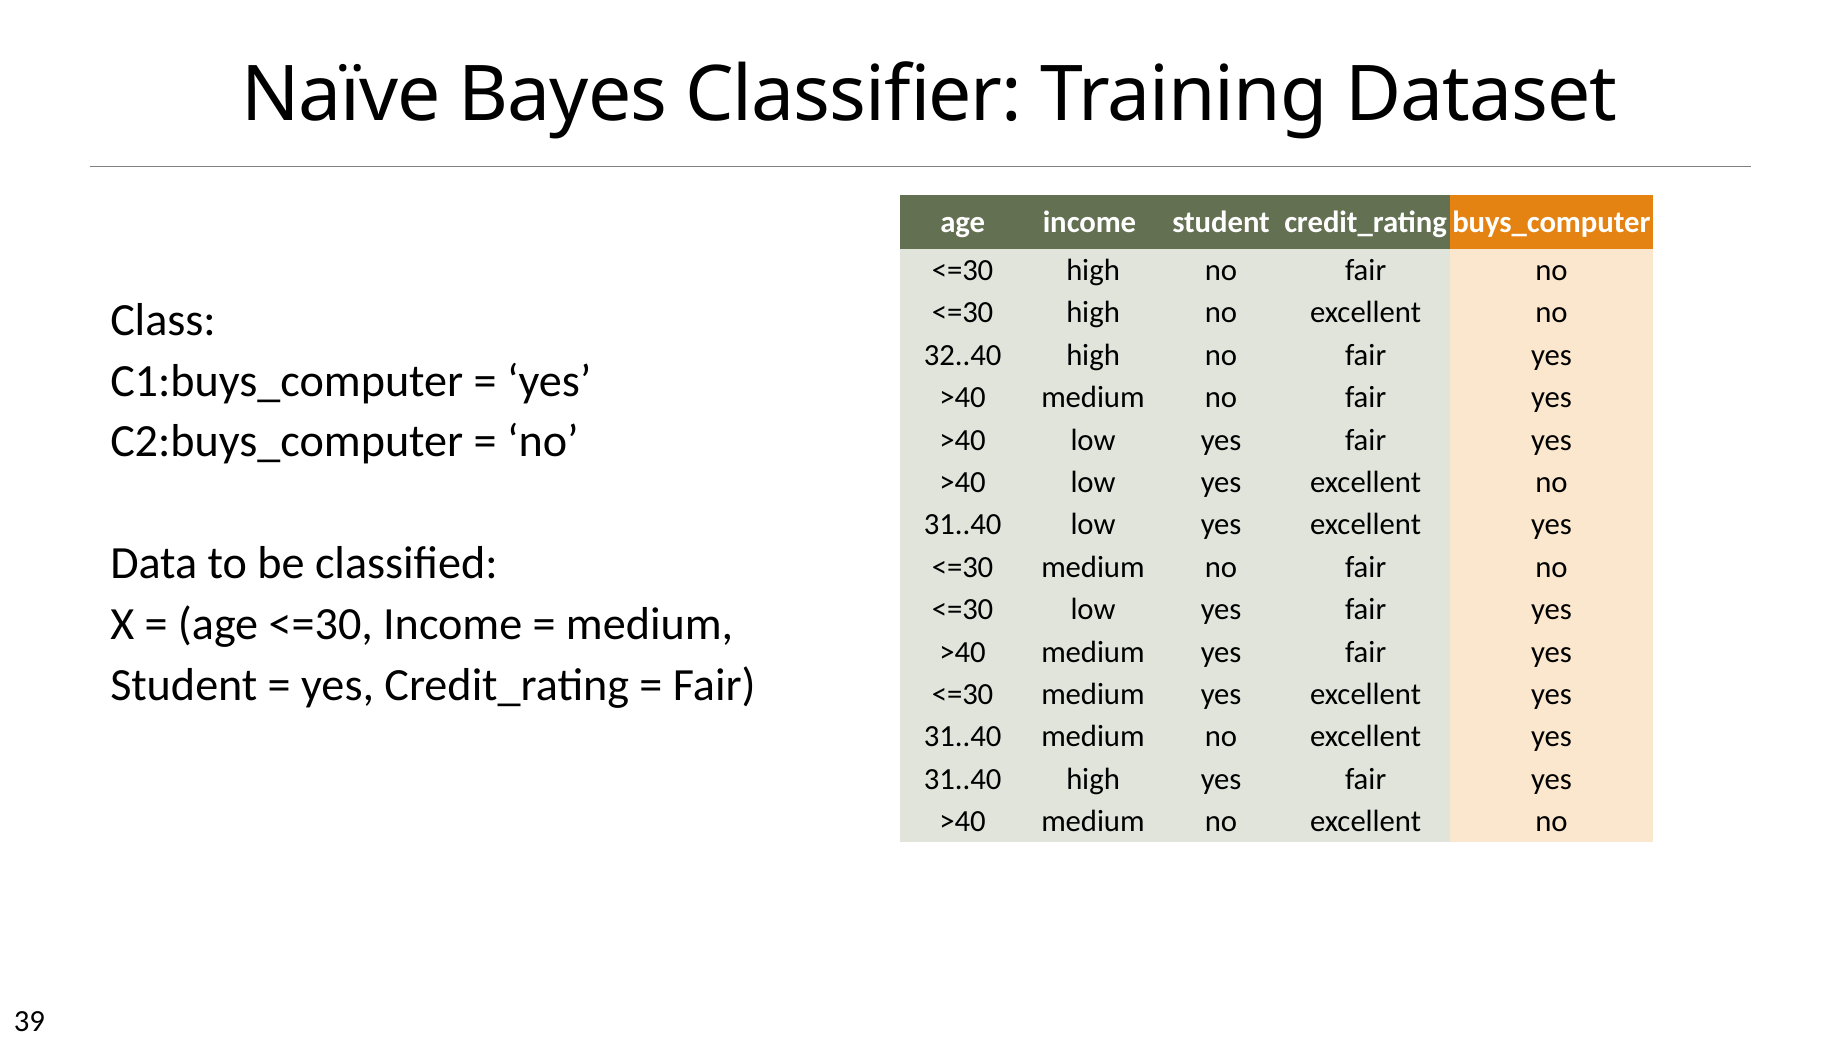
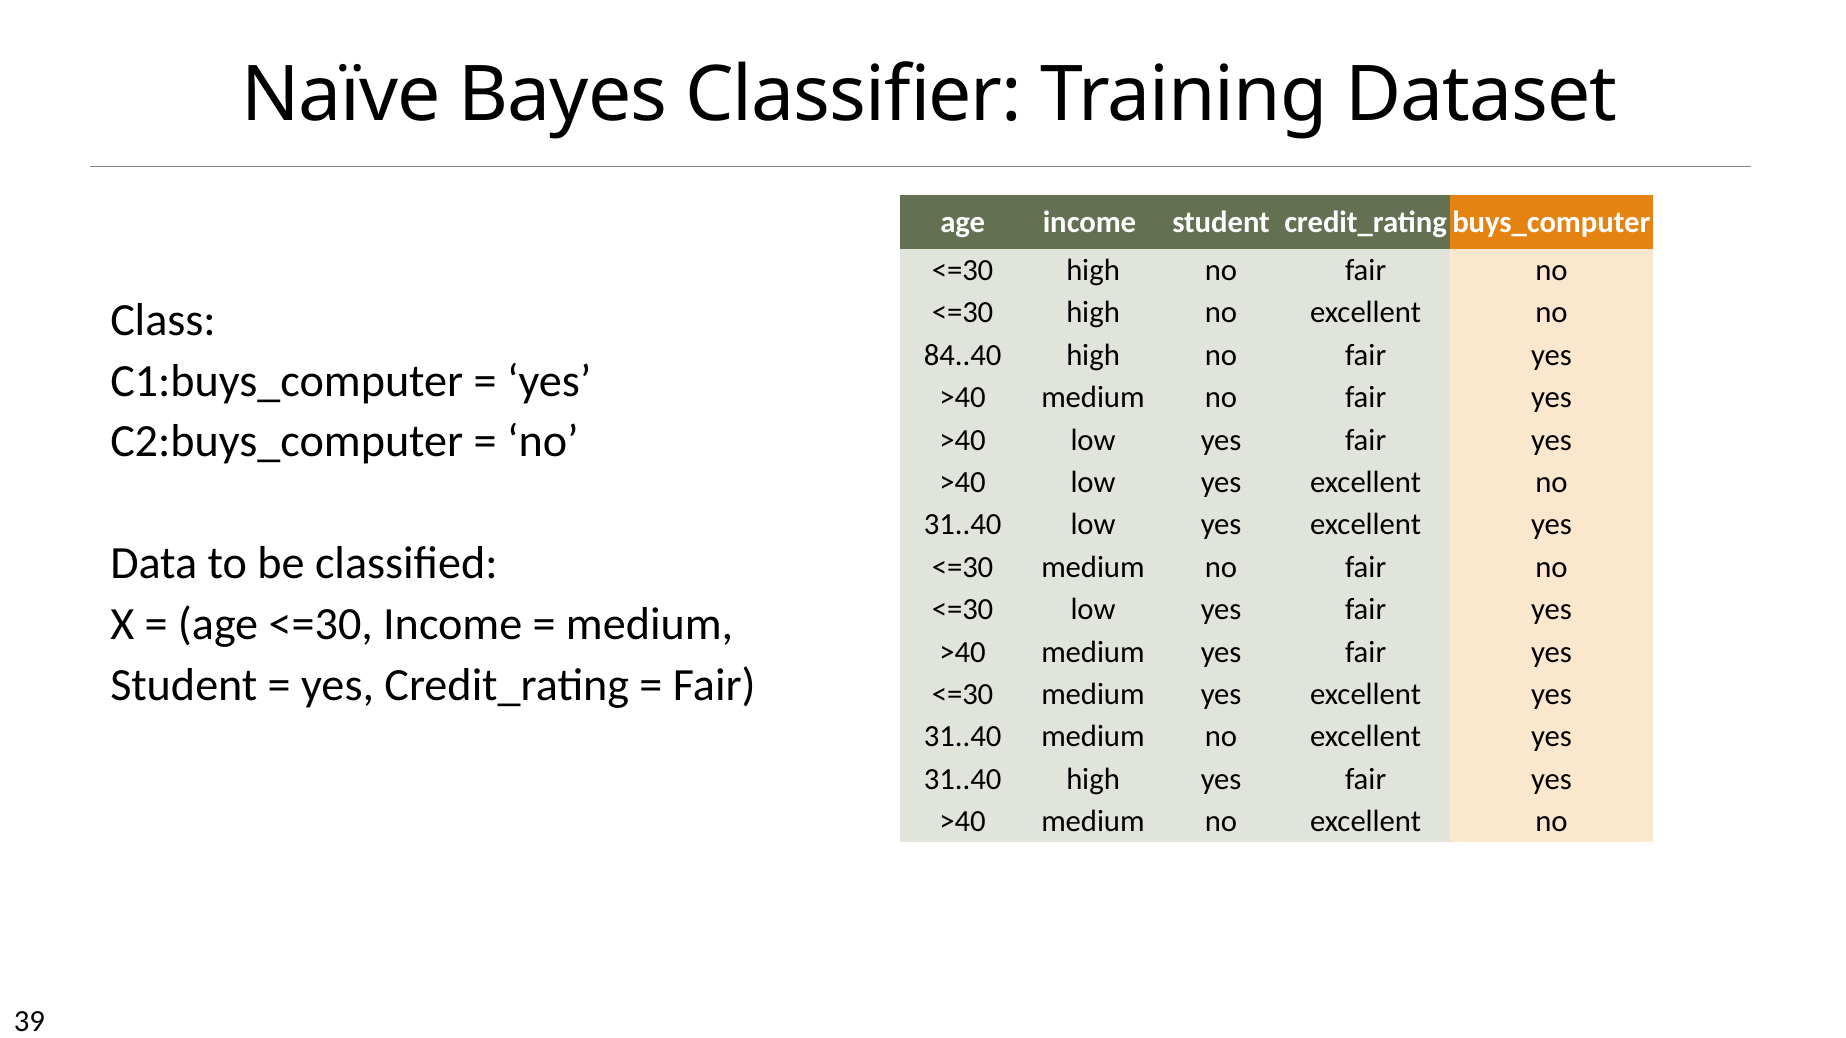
32..40: 32..40 -> 84..40 (963, 355)
